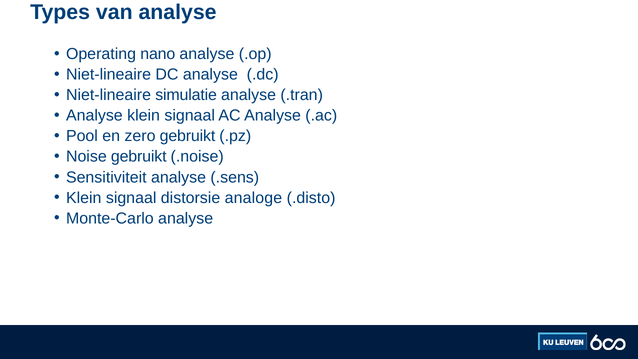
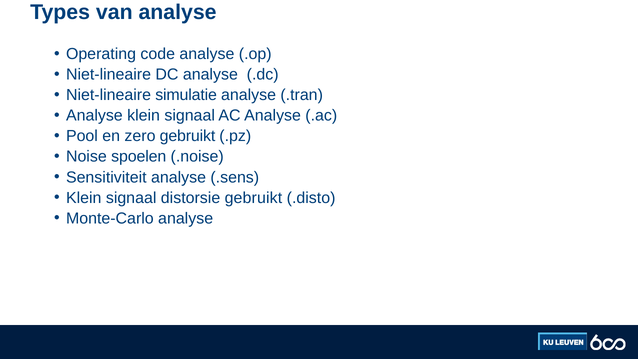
nano: nano -> code (158, 54)
Noise gebruikt: gebruikt -> spoelen (139, 157)
distorsie analoge: analoge -> gebruikt (253, 198)
